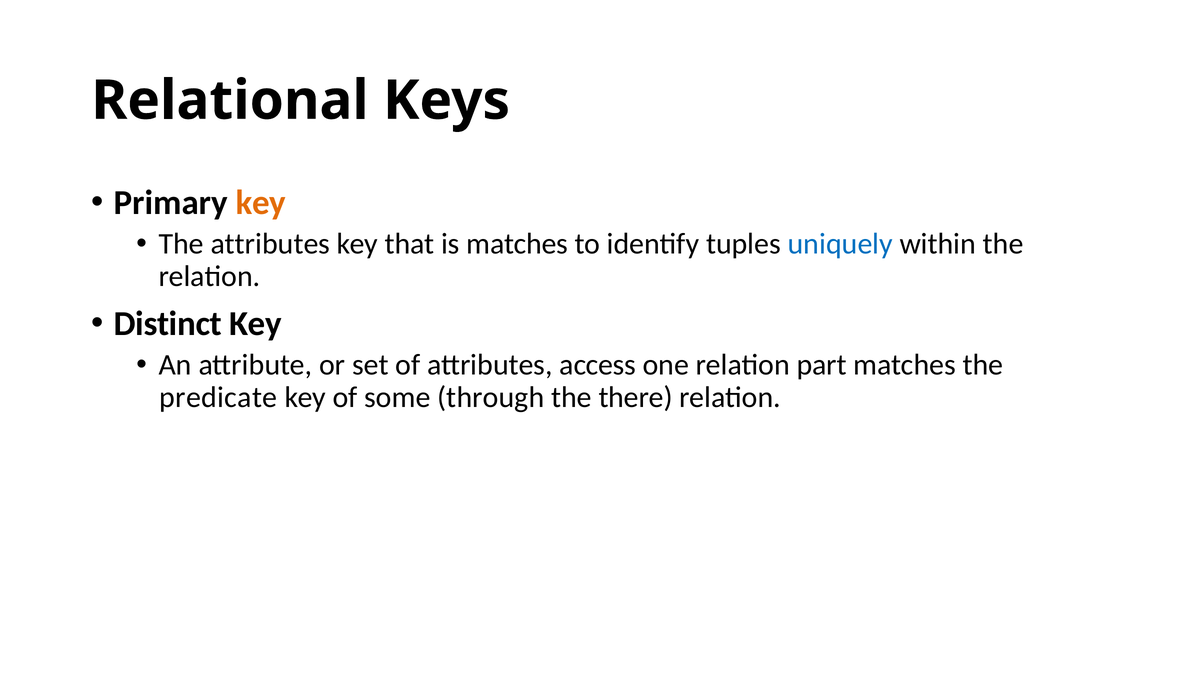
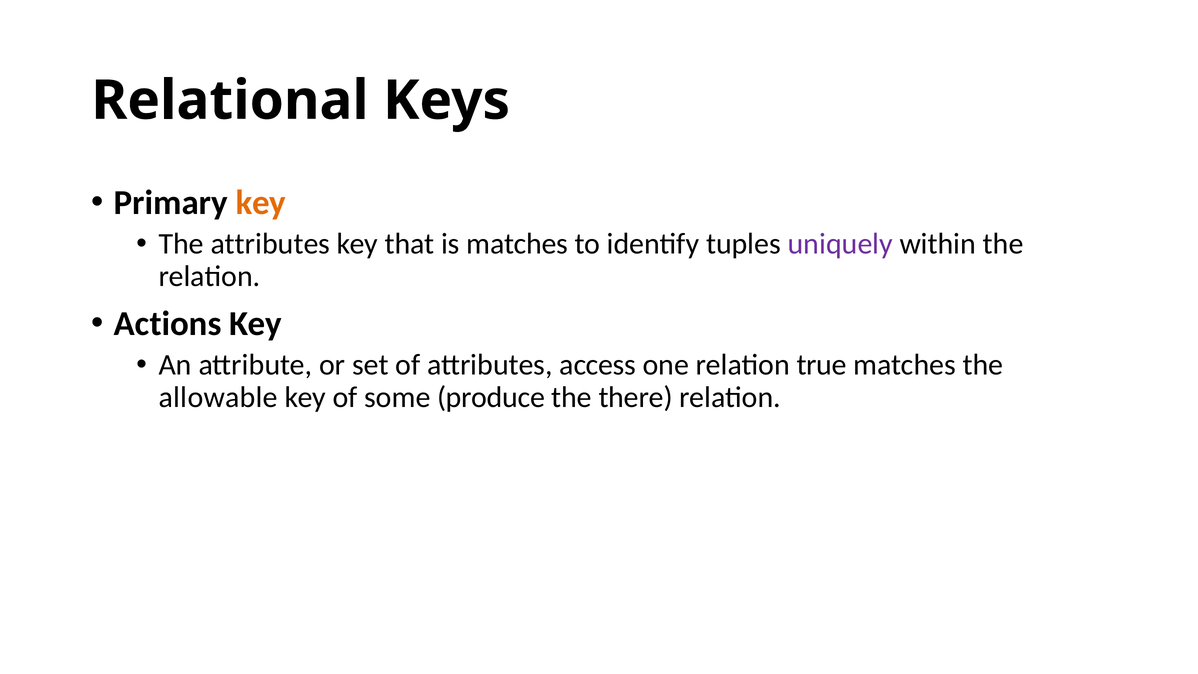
uniquely colour: blue -> purple (840, 244)
Distinct: Distinct -> Actions (168, 324)
part: part -> true (822, 365)
predicate: predicate -> allowable (218, 397)
through: through -> produce (491, 397)
